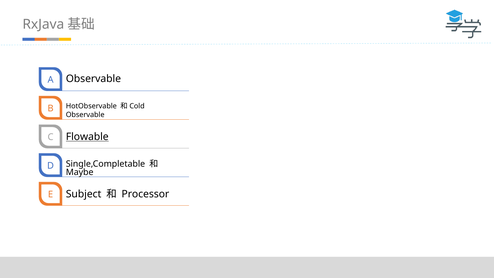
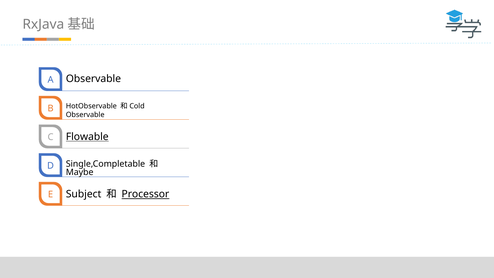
Processor underline: none -> present (145, 194)
